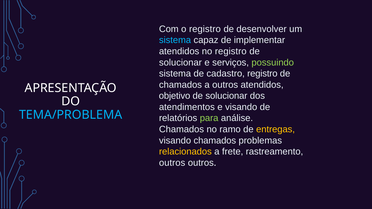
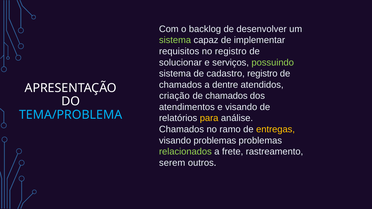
o registro: registro -> backlog (205, 29)
sistema colour: light blue -> light green (175, 40)
atendidos: atendidos -> requisitos (179, 51)
a outros: outros -> dentre (225, 85)
objetivo: objetivo -> criação (174, 96)
solucionar: solucionar -> chamados (226, 96)
para colour: light green -> yellow (209, 118)
visando chamados: chamados -> problemas (215, 141)
relacionados colour: yellow -> light green (185, 152)
outros: outros -> serem (172, 163)
